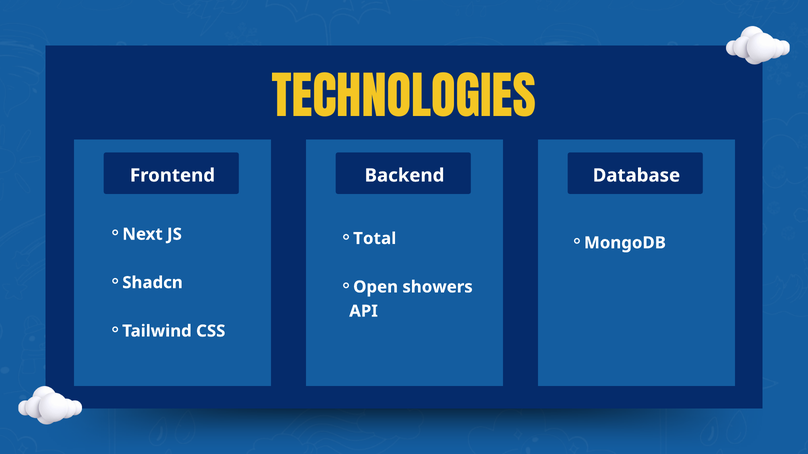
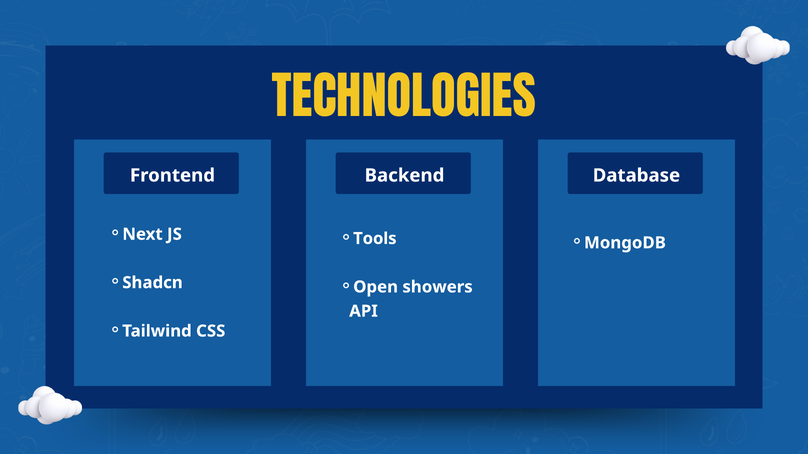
Total: Total -> Tools (375, 239)
